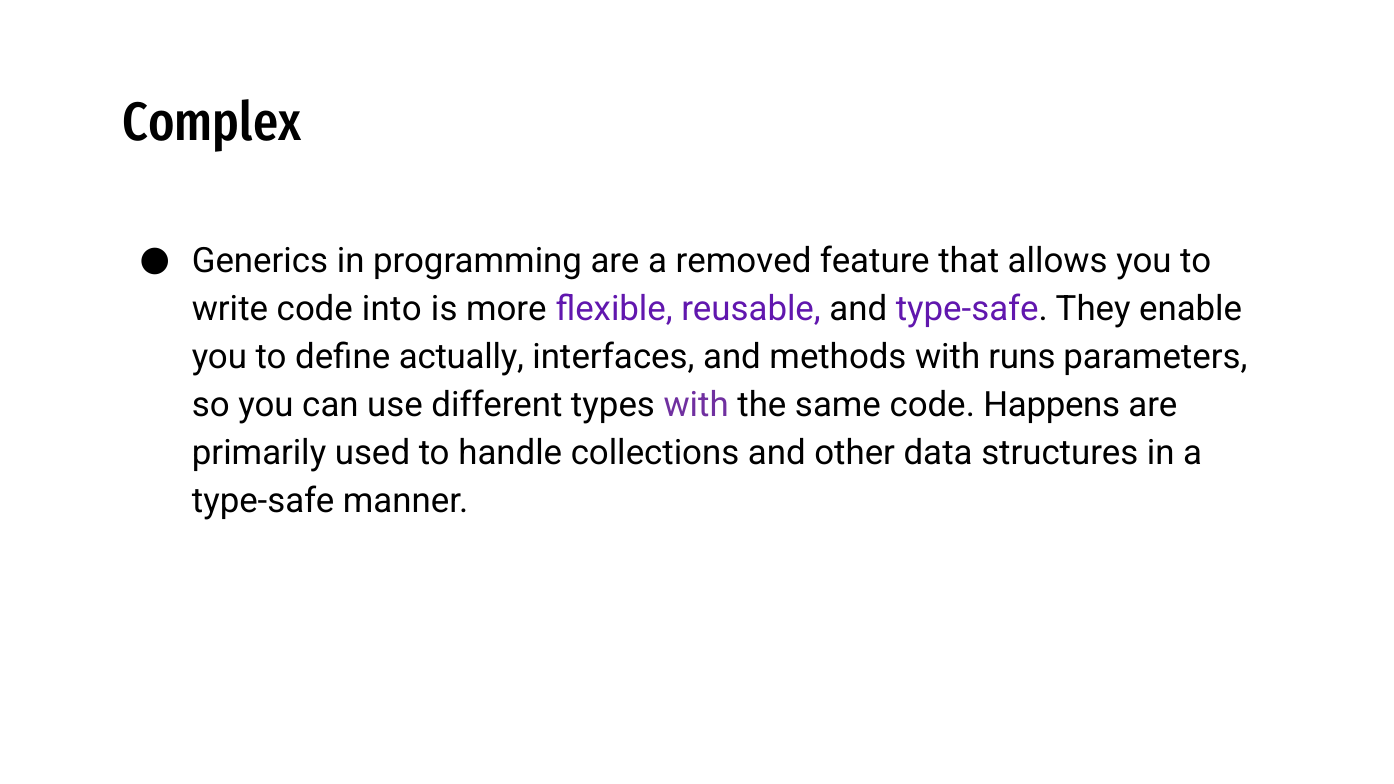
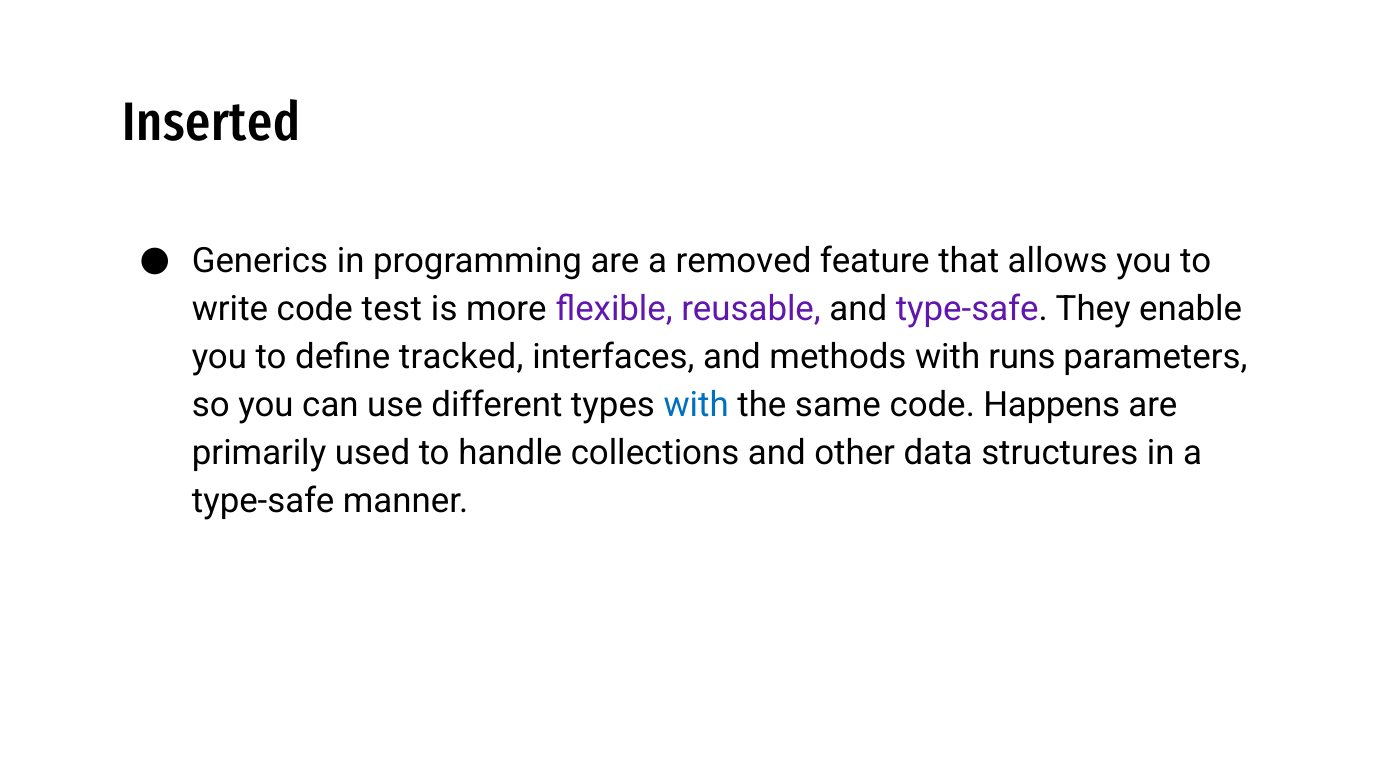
Complex: Complex -> Inserted (211, 122)
into: into -> test (392, 309)
actually: actually -> tracked (461, 357)
with colour: purple -> blue (696, 405)
